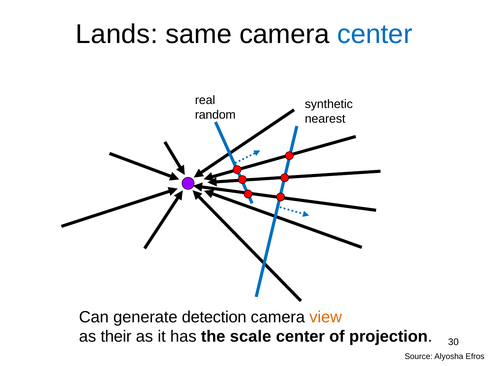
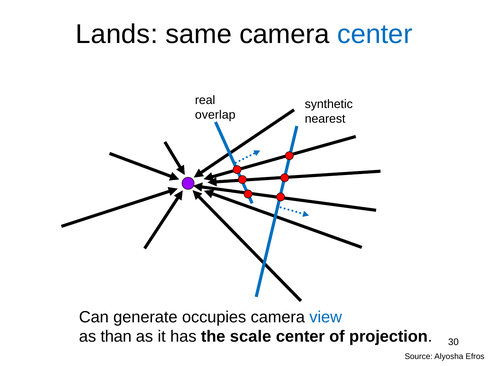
random: random -> overlap (215, 115)
detection: detection -> occupies (214, 317)
view colour: orange -> blue (326, 317)
their: their -> than (116, 337)
